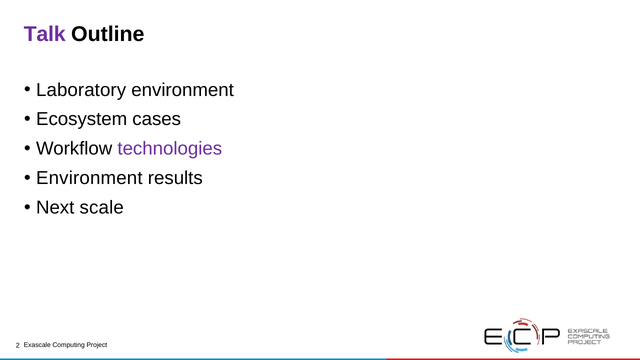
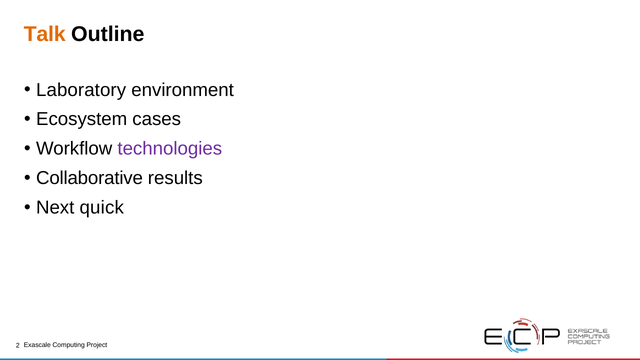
Talk colour: purple -> orange (45, 34)
Environment: Environment -> Collaborative (90, 178)
scale: scale -> quick (102, 208)
